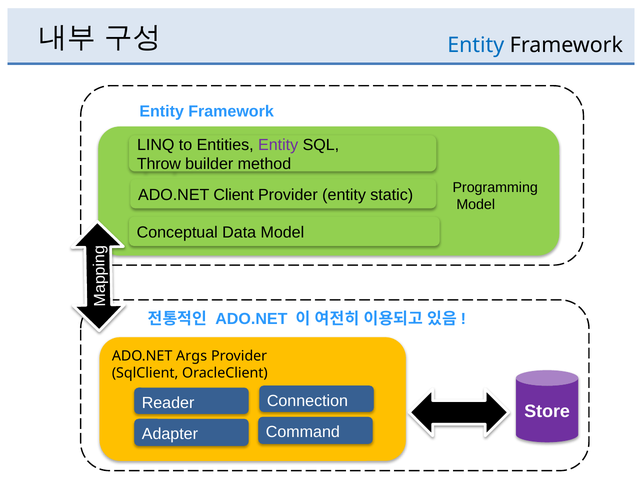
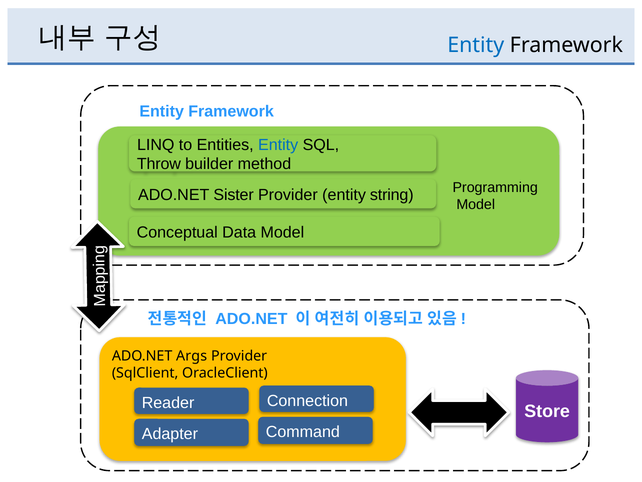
Entity colour: purple -> blue (278, 145)
Client: Client -> Sister (234, 195)
static: static -> string (392, 195)
